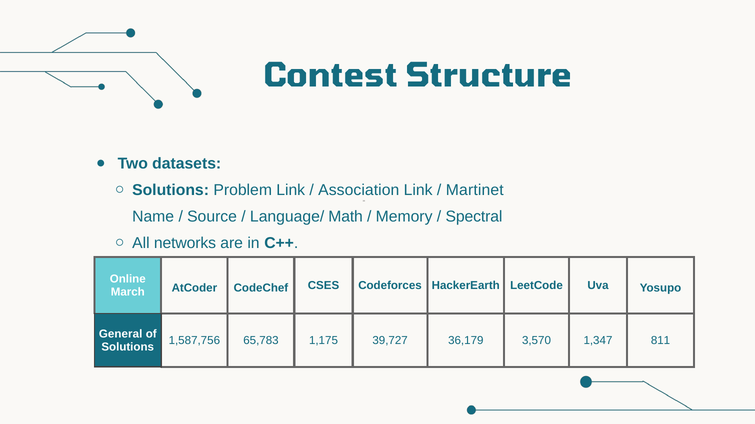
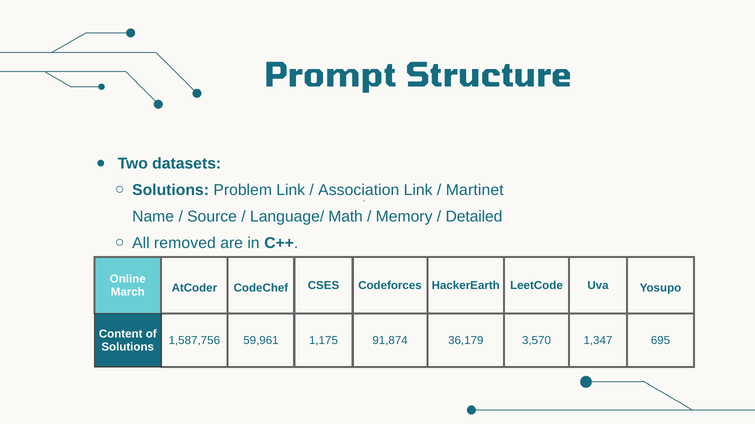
Contest: Contest -> Prompt (330, 76)
Spectral: Spectral -> Detailed (474, 217)
networks: networks -> removed (185, 243)
General: General -> Content (121, 335)
65,783: 65,783 -> 59,961 (261, 341)
39,727: 39,727 -> 91,874 (390, 341)
811: 811 -> 695 (660, 341)
